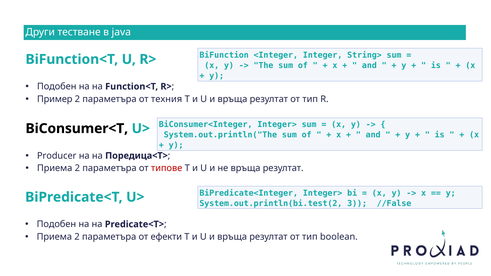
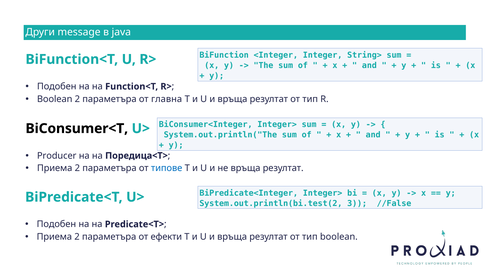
тестване: тестване -> message (79, 32)
Пример: Пример -> Boolean (55, 99)
техния: техния -> главна (167, 99)
типове colour: red -> blue (167, 168)
